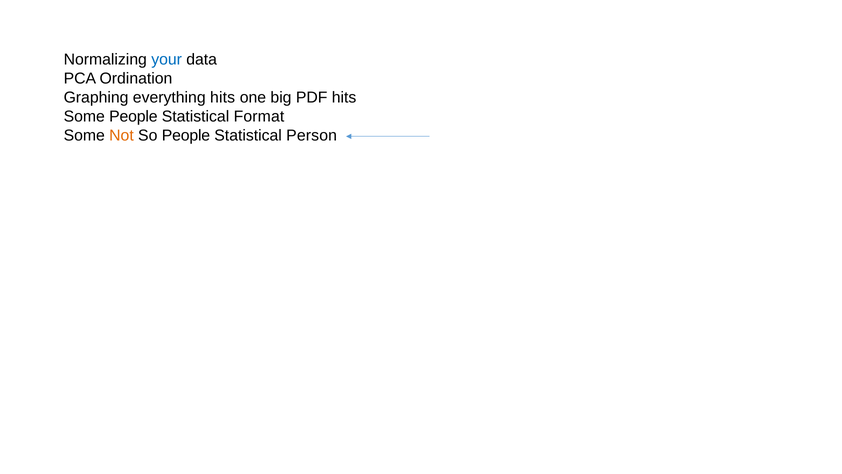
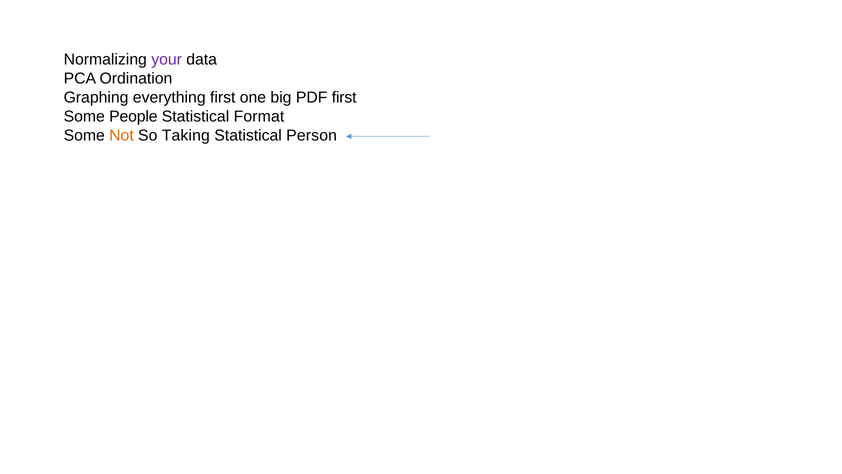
your colour: blue -> purple (167, 60)
everything hits: hits -> first (223, 98)
PDF hits: hits -> first (344, 98)
So People: People -> Taking (186, 135)
